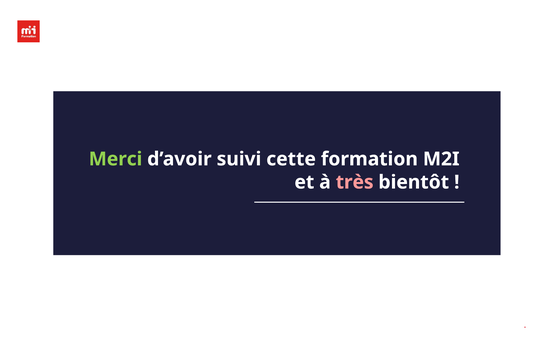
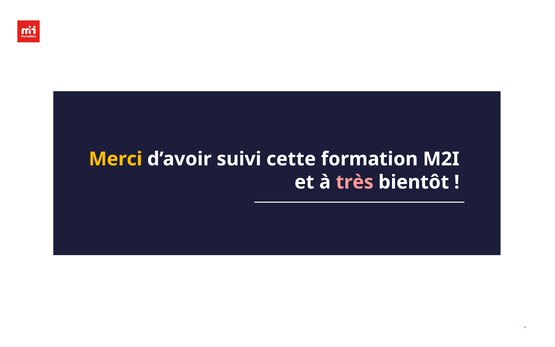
Merci colour: light green -> yellow (116, 159)
